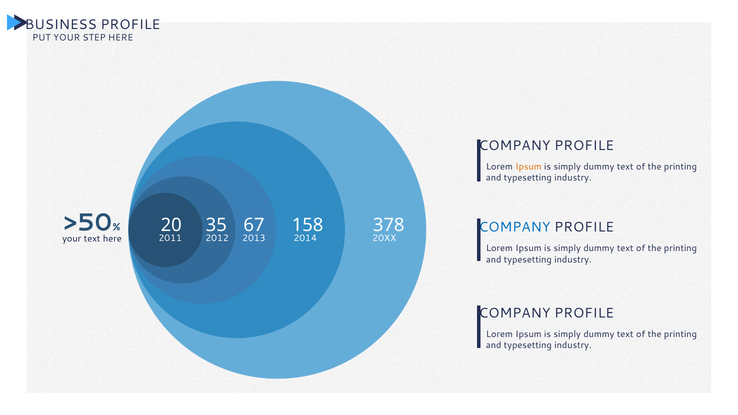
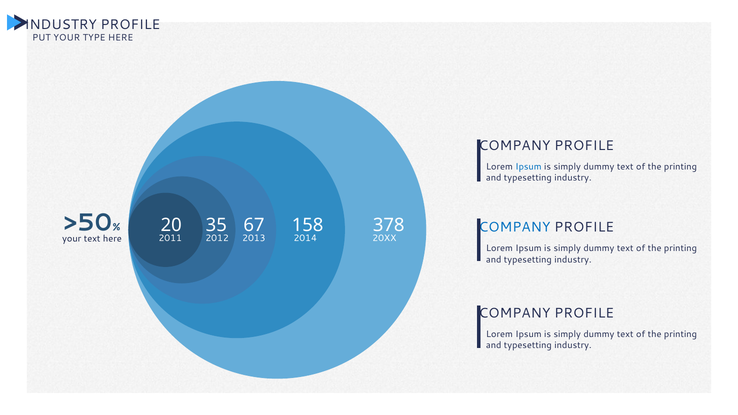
BUSINESS: BUSINESS -> INDUSTRY (61, 25)
STEP: STEP -> TYPE (94, 38)
Ipsum colour: orange -> blue (528, 167)
